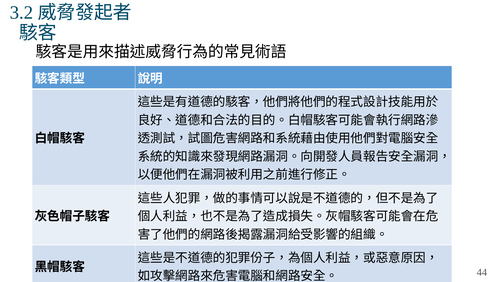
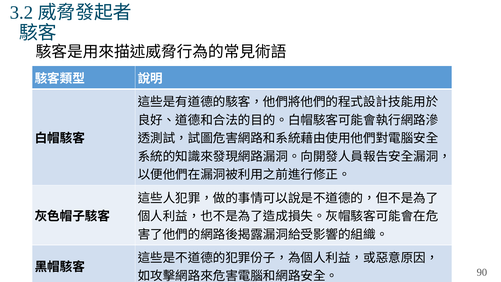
44: 44 -> 90 (482, 272)
